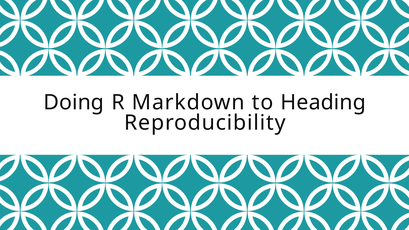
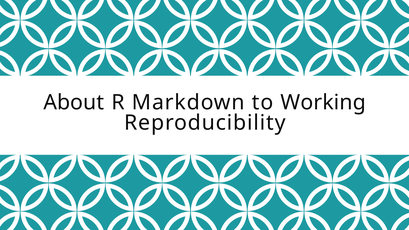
Doing: Doing -> About (74, 102)
Heading: Heading -> Working (323, 102)
